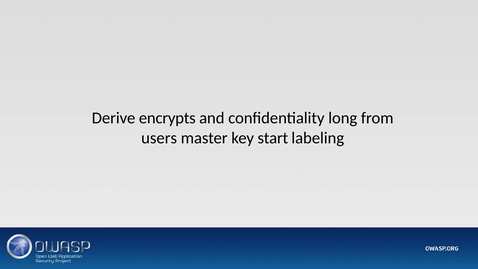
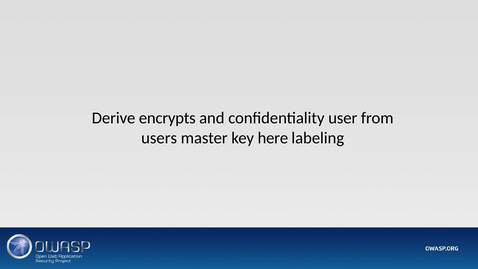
long: long -> user (343, 118)
start: start -> here (273, 138)
